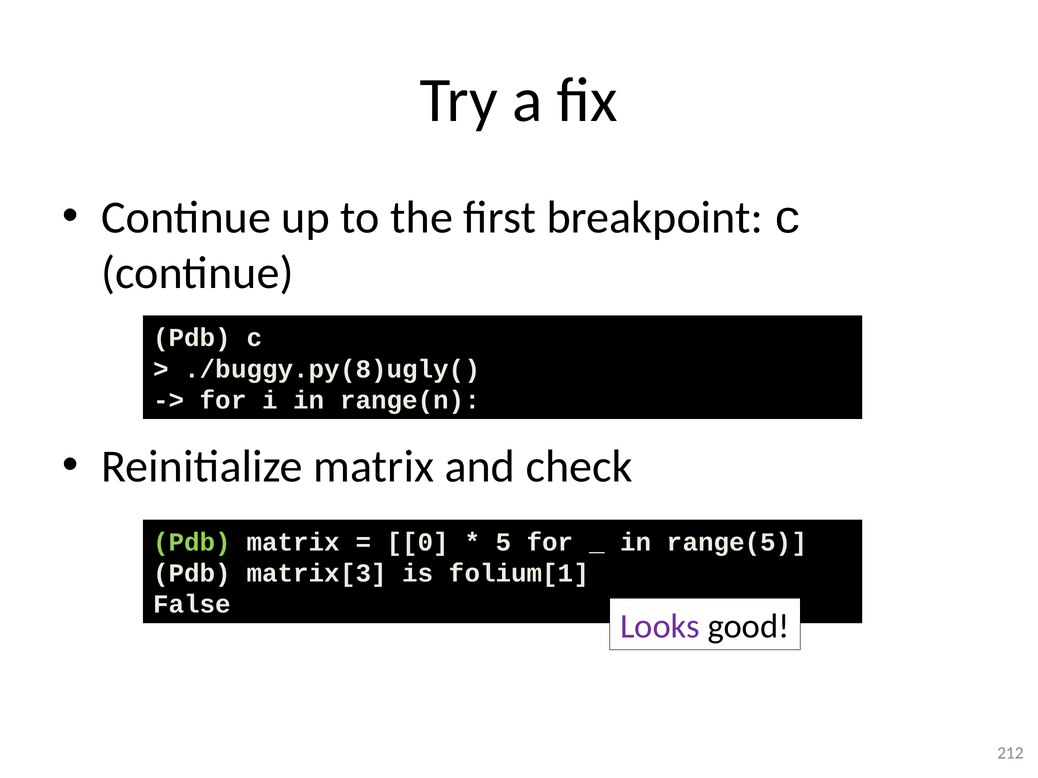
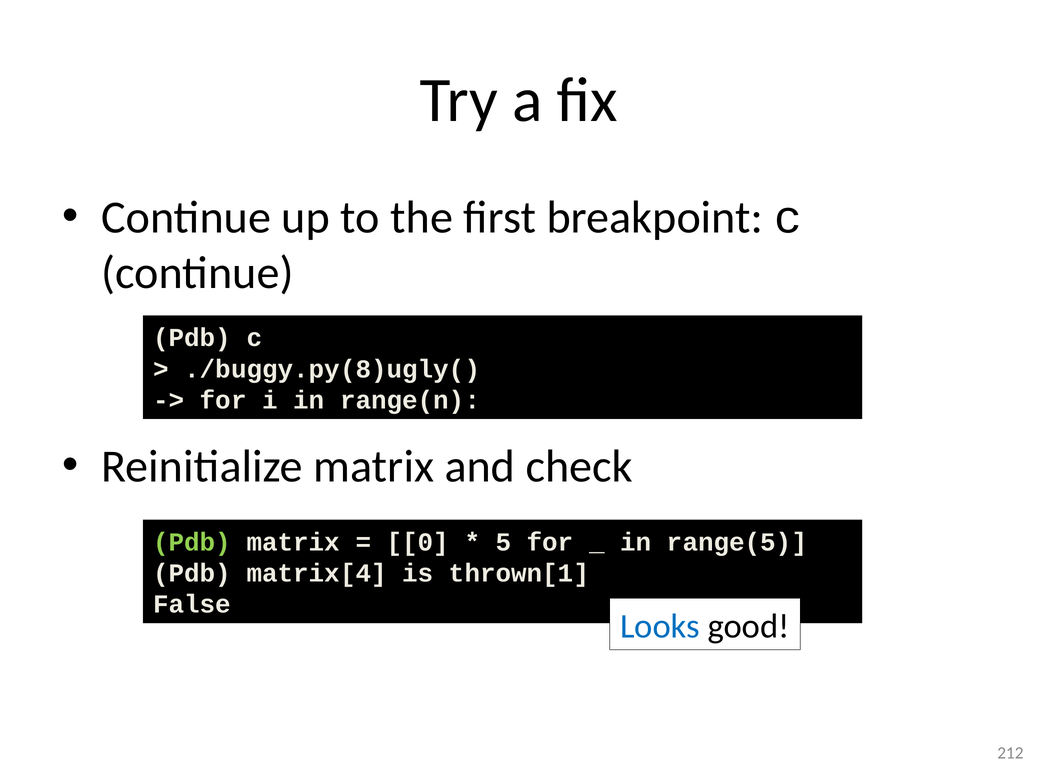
matrix[3: matrix[3 -> matrix[4 (317, 574)
folium[1: folium[1 -> thrown[1 (519, 574)
Looks colour: purple -> blue (660, 627)
